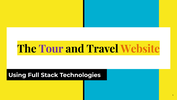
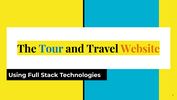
Tour colour: purple -> blue (51, 49)
